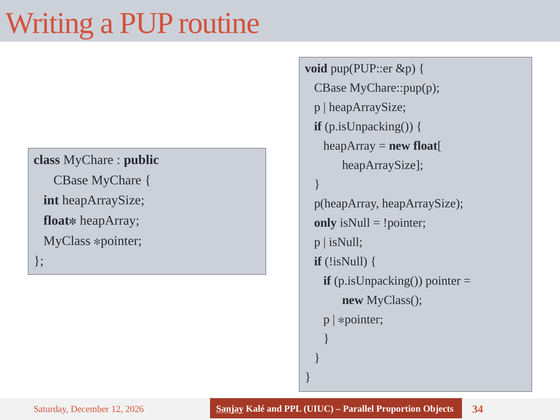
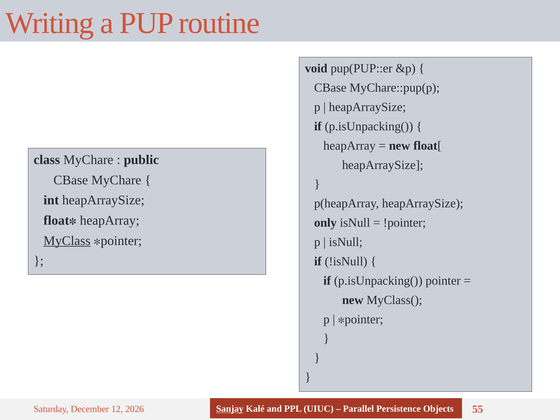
MyClass underline: none -> present (67, 241)
Proportion: Proportion -> Persistence (399, 409)
34: 34 -> 55 (478, 409)
